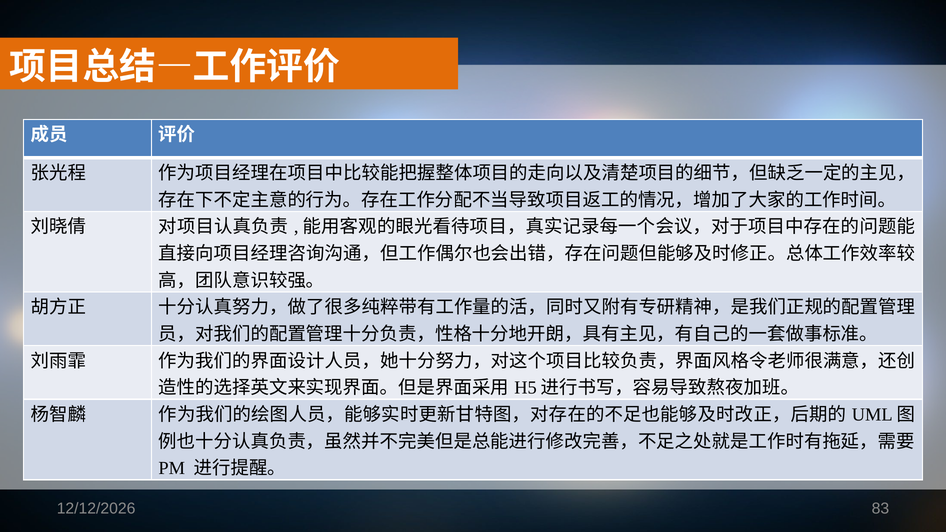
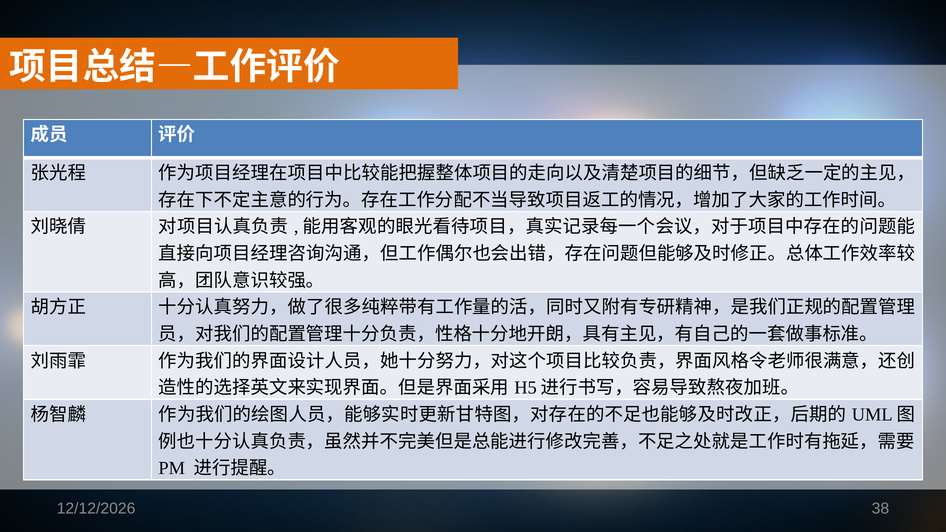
83: 83 -> 38 (880, 508)
